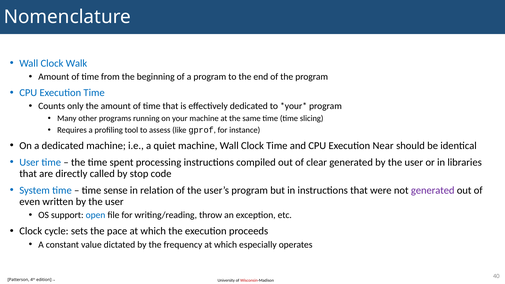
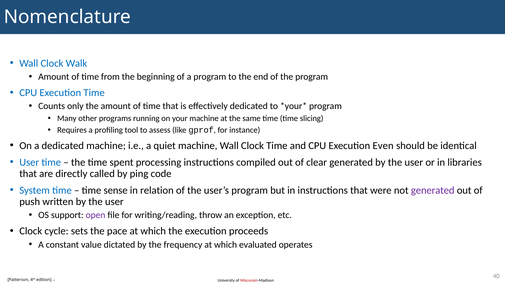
Near: Near -> Even (383, 146)
stop: stop -> ping (139, 174)
even: even -> push (30, 202)
open colour: blue -> purple (96, 215)
especially: especially -> evaluated (258, 245)
